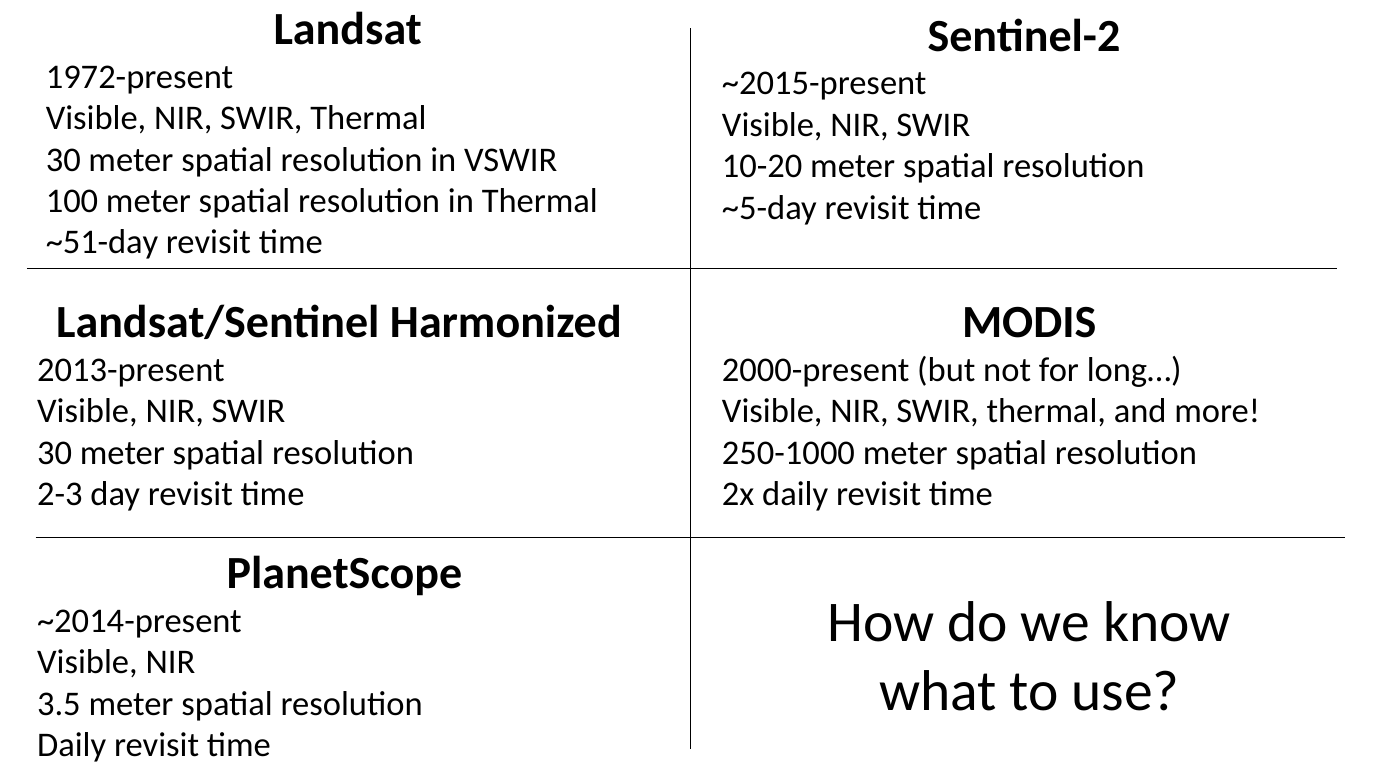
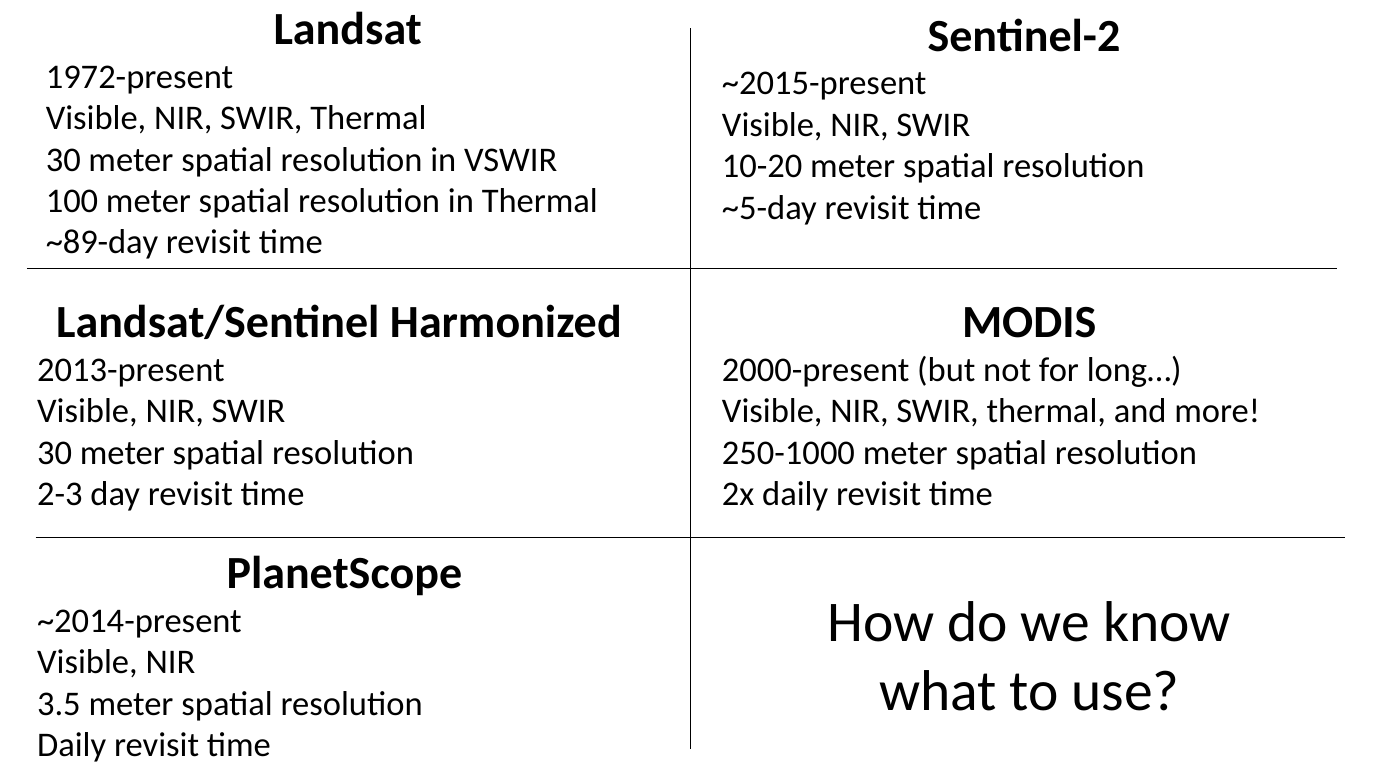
~51-day: ~51-day -> ~89-day (102, 242)
